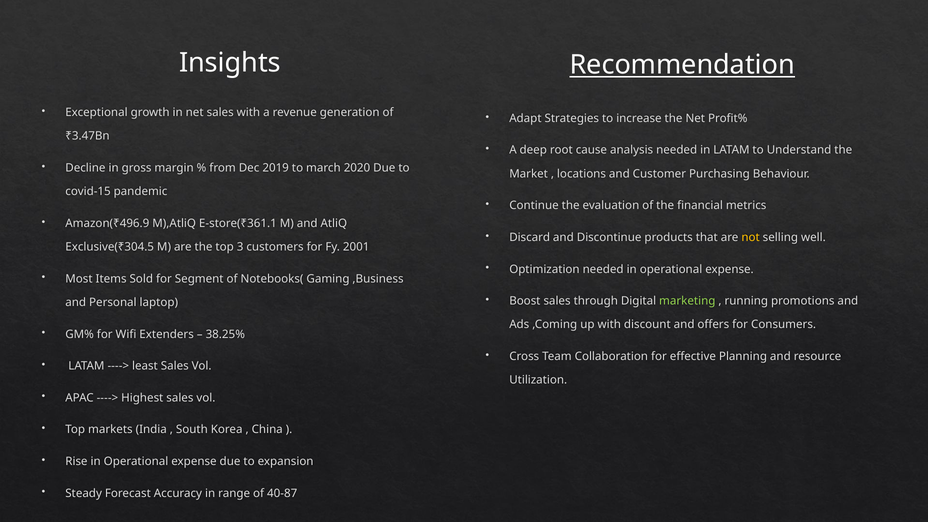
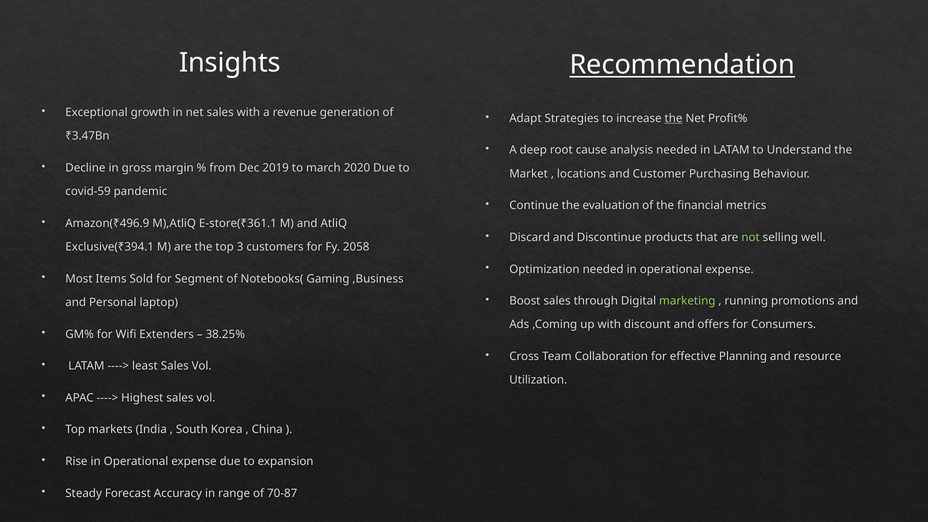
the underline: none -> present (674, 118)
covid-15: covid-15 -> covid-59 (88, 192)
not colour: yellow -> light green (751, 237)
Exclusive(₹304.5: Exclusive(₹304.5 -> Exclusive(₹394.1 (110, 247)
2001: 2001 -> 2058 (356, 247)
40-87: 40-87 -> 70-87 (282, 493)
